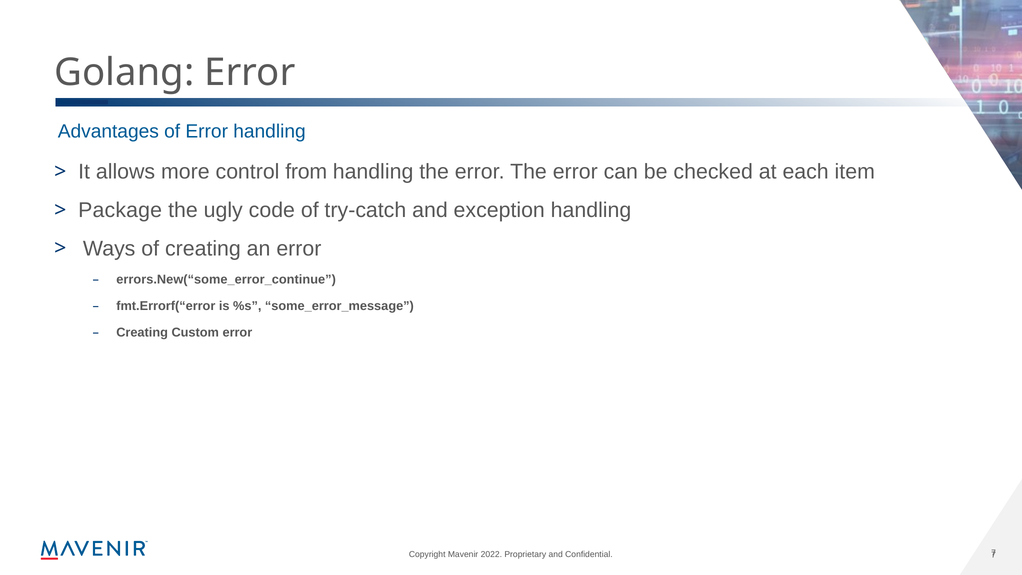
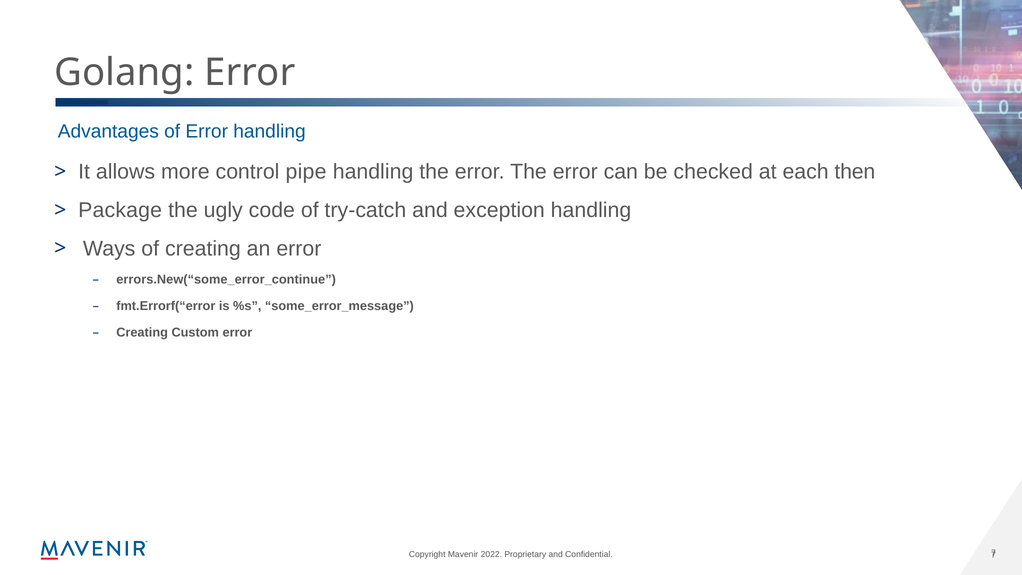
from: from -> pipe (306, 172)
item: item -> then (855, 172)
